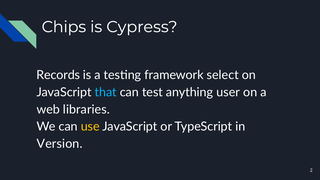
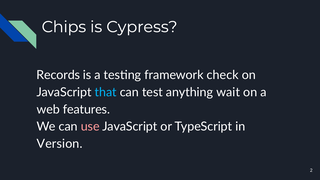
select: select -> check (223, 75)
user: user -> wait (228, 92)
libraries: libraries -> features (86, 109)
use colour: yellow -> pink (90, 127)
